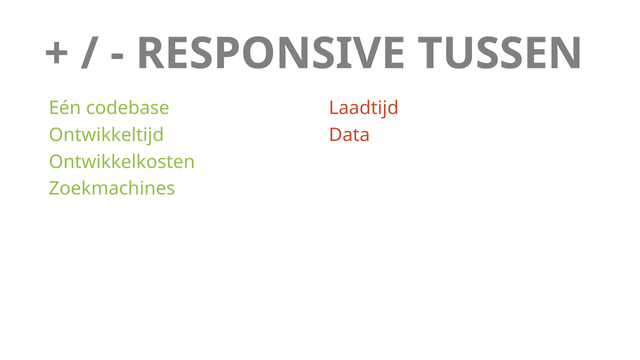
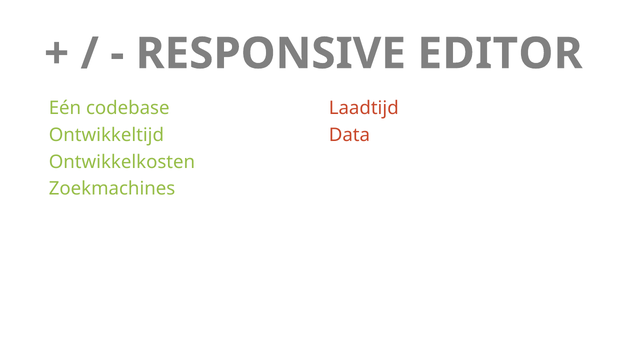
TUSSEN: TUSSEN -> EDITOR (500, 54)
